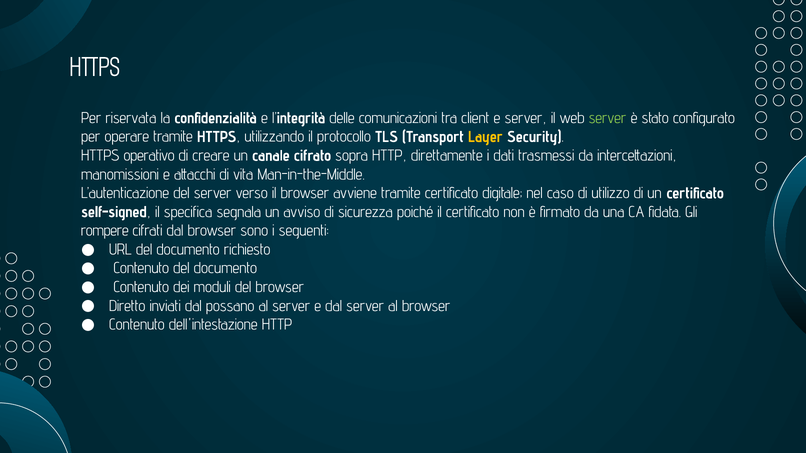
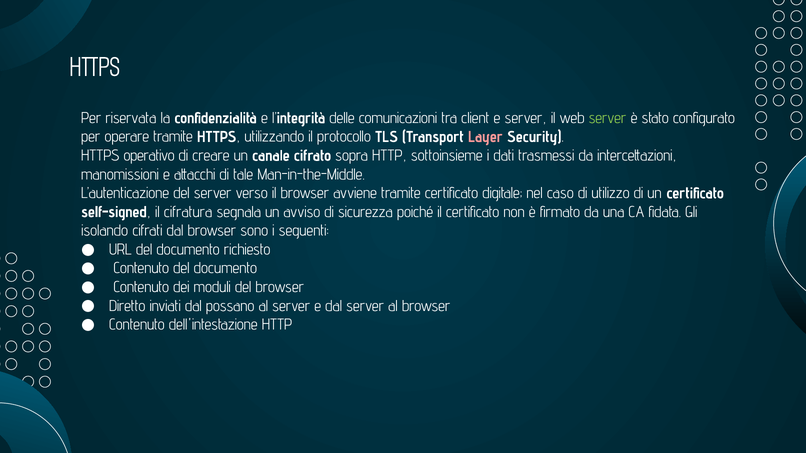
Layer colour: yellow -> pink (485, 137)
direttamente: direttamente -> sottoinsieme (447, 156)
vita: vita -> tale (243, 175)
specifica: specifica -> cifratura (188, 212)
rompere: rompere -> isolando (105, 231)
